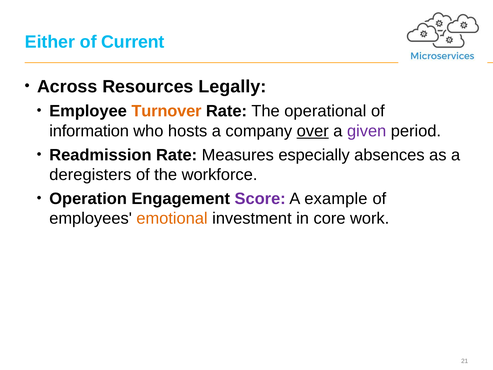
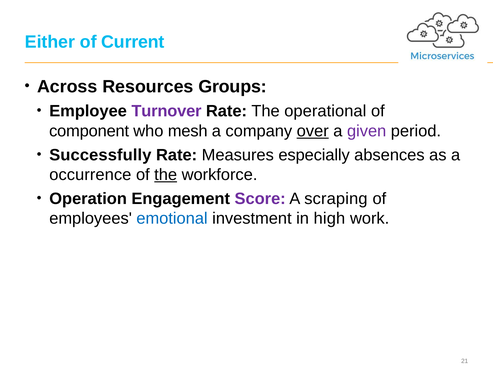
Legally: Legally -> Groups (233, 86)
Turnover colour: orange -> purple (166, 111)
information: information -> component (89, 131)
hosts: hosts -> mesh (188, 131)
Readmission: Readmission -> Successfully (100, 155)
deregisters: deregisters -> occurrence (90, 175)
the underline: none -> present (166, 175)
example: example -> scraping (336, 199)
emotional colour: orange -> blue (172, 218)
core: core -> high (329, 218)
